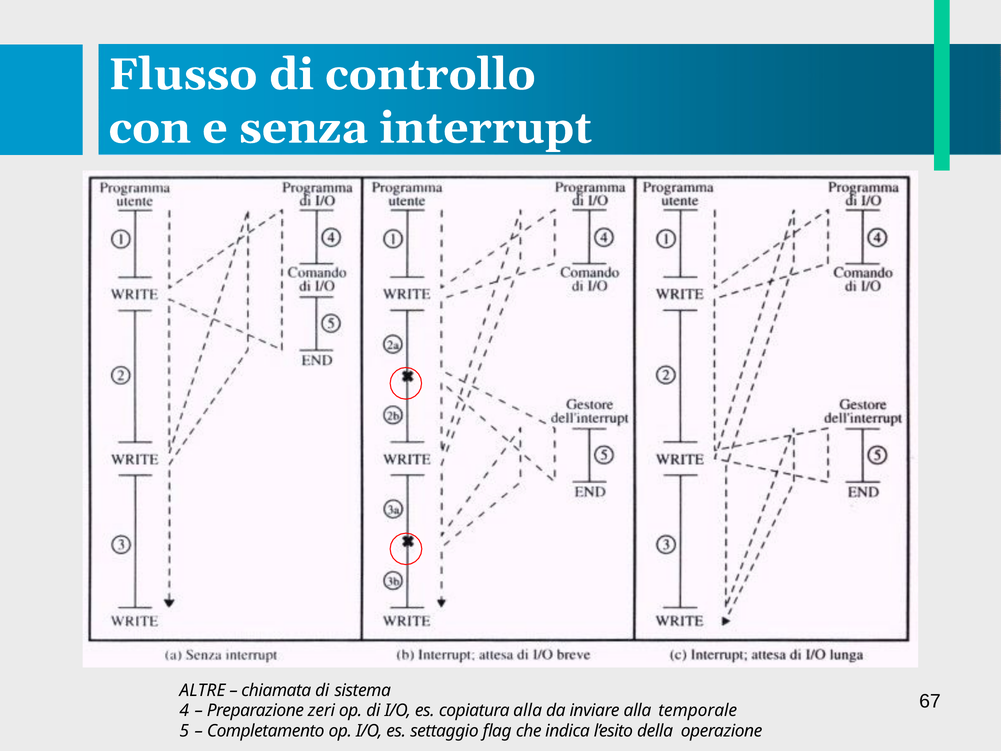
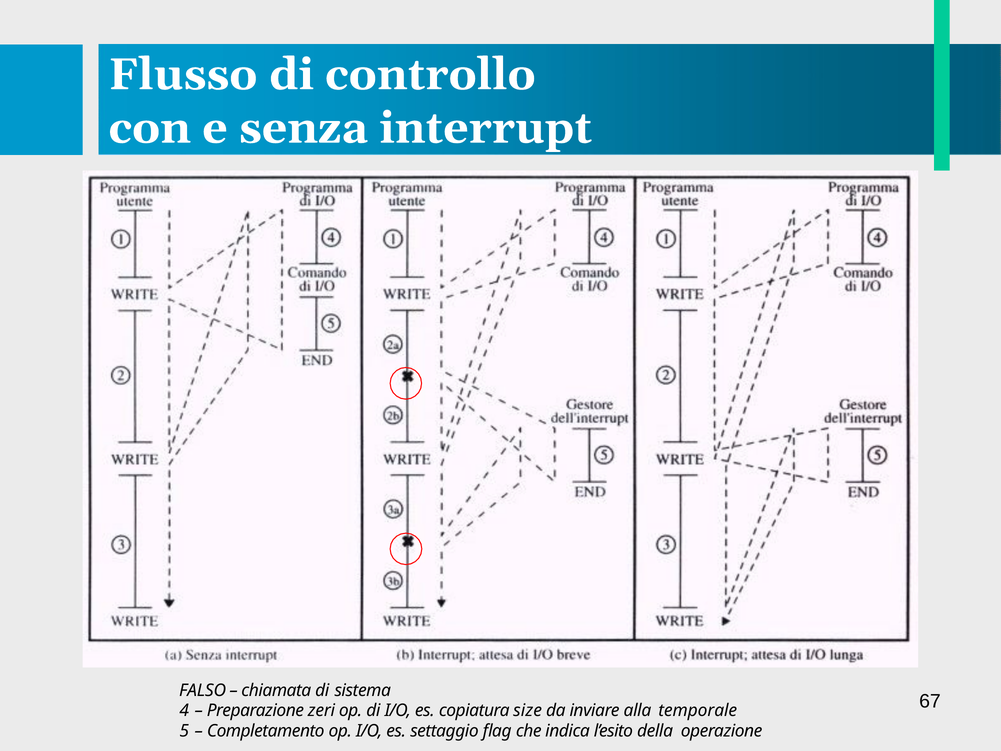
ALTRE: ALTRE -> FALSO (203, 690)
copiatura alla: alla -> size (528, 710)
